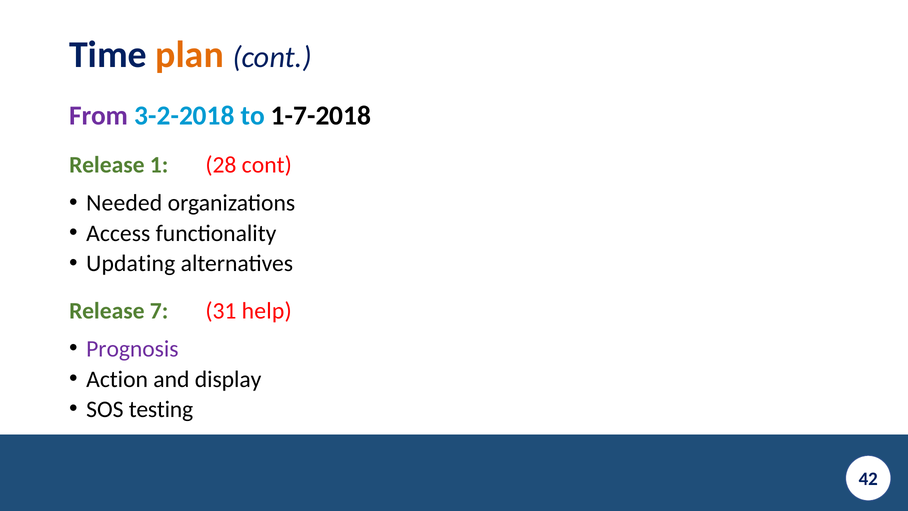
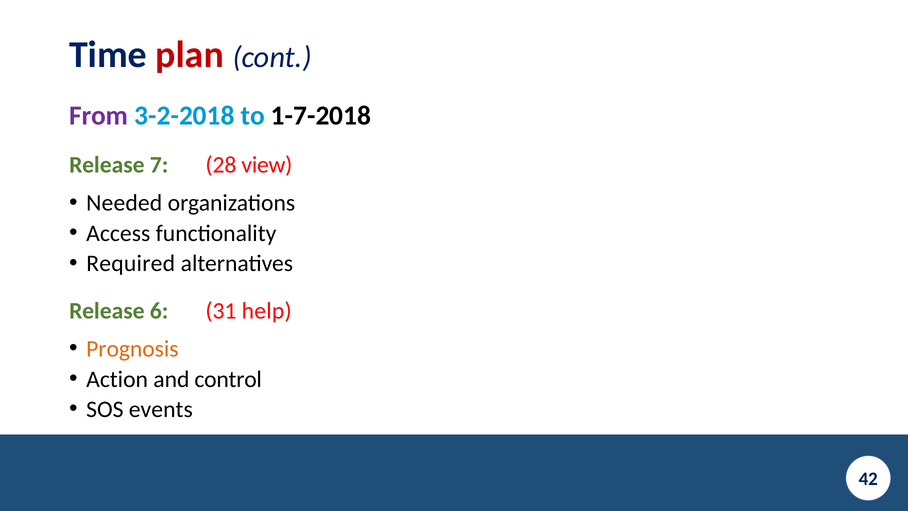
plan colour: orange -> red (190, 55)
1: 1 -> 7 (159, 165)
28 cont: cont -> view (267, 165)
Updating: Updating -> Required (131, 264)
7: 7 -> 6 (159, 311)
Prognosis colour: purple -> orange (132, 349)
display: display -> control (228, 379)
testing: testing -> events (161, 409)
